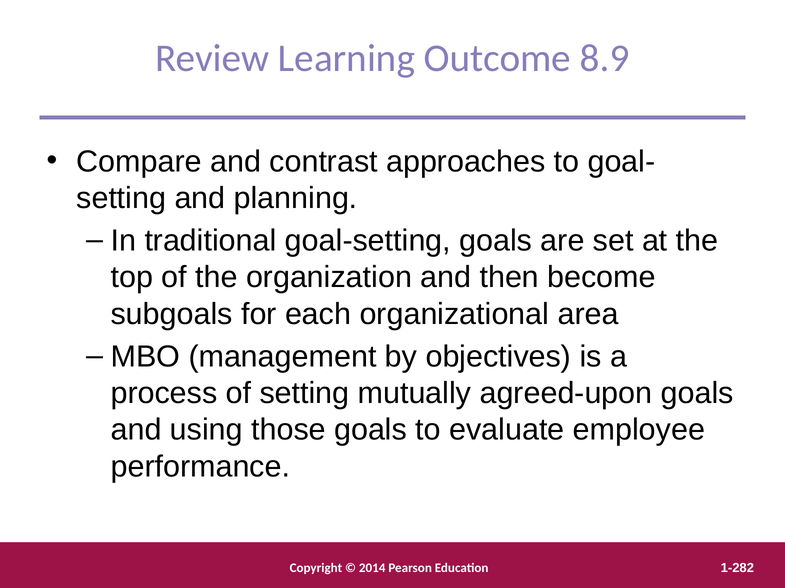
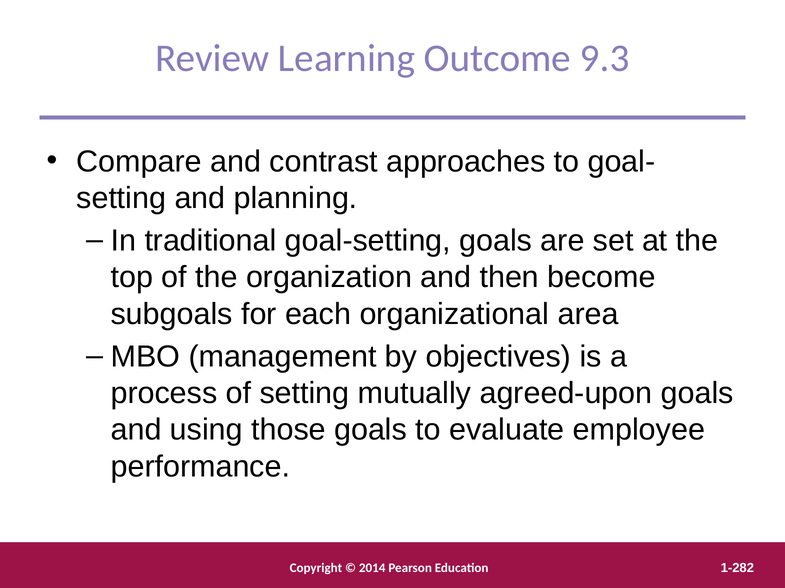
8.9: 8.9 -> 9.3 (605, 58)
